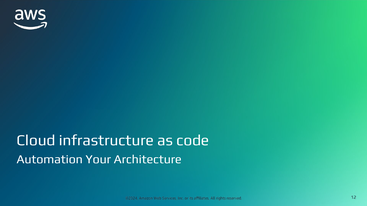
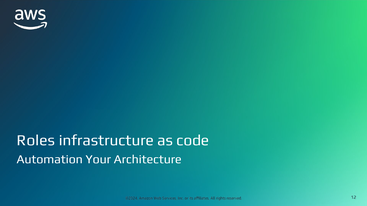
Cloud: Cloud -> Roles (36, 141)
